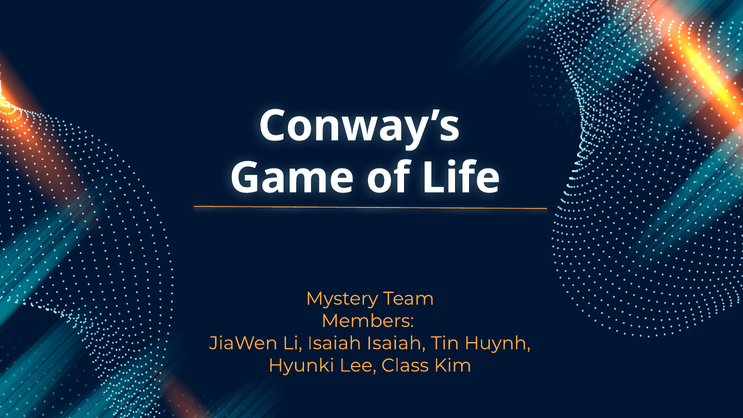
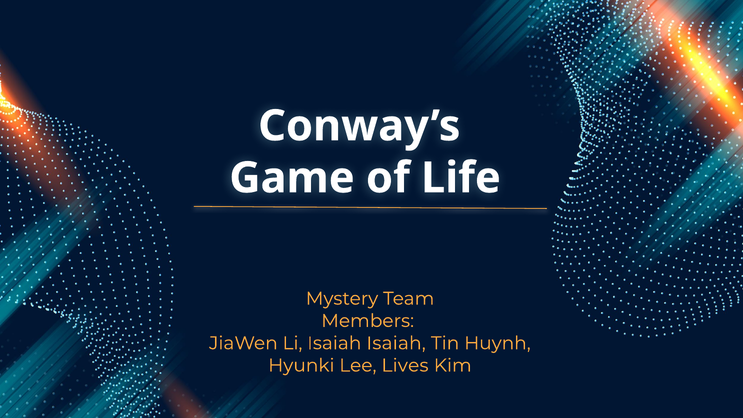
Class: Class -> Lives (405, 365)
